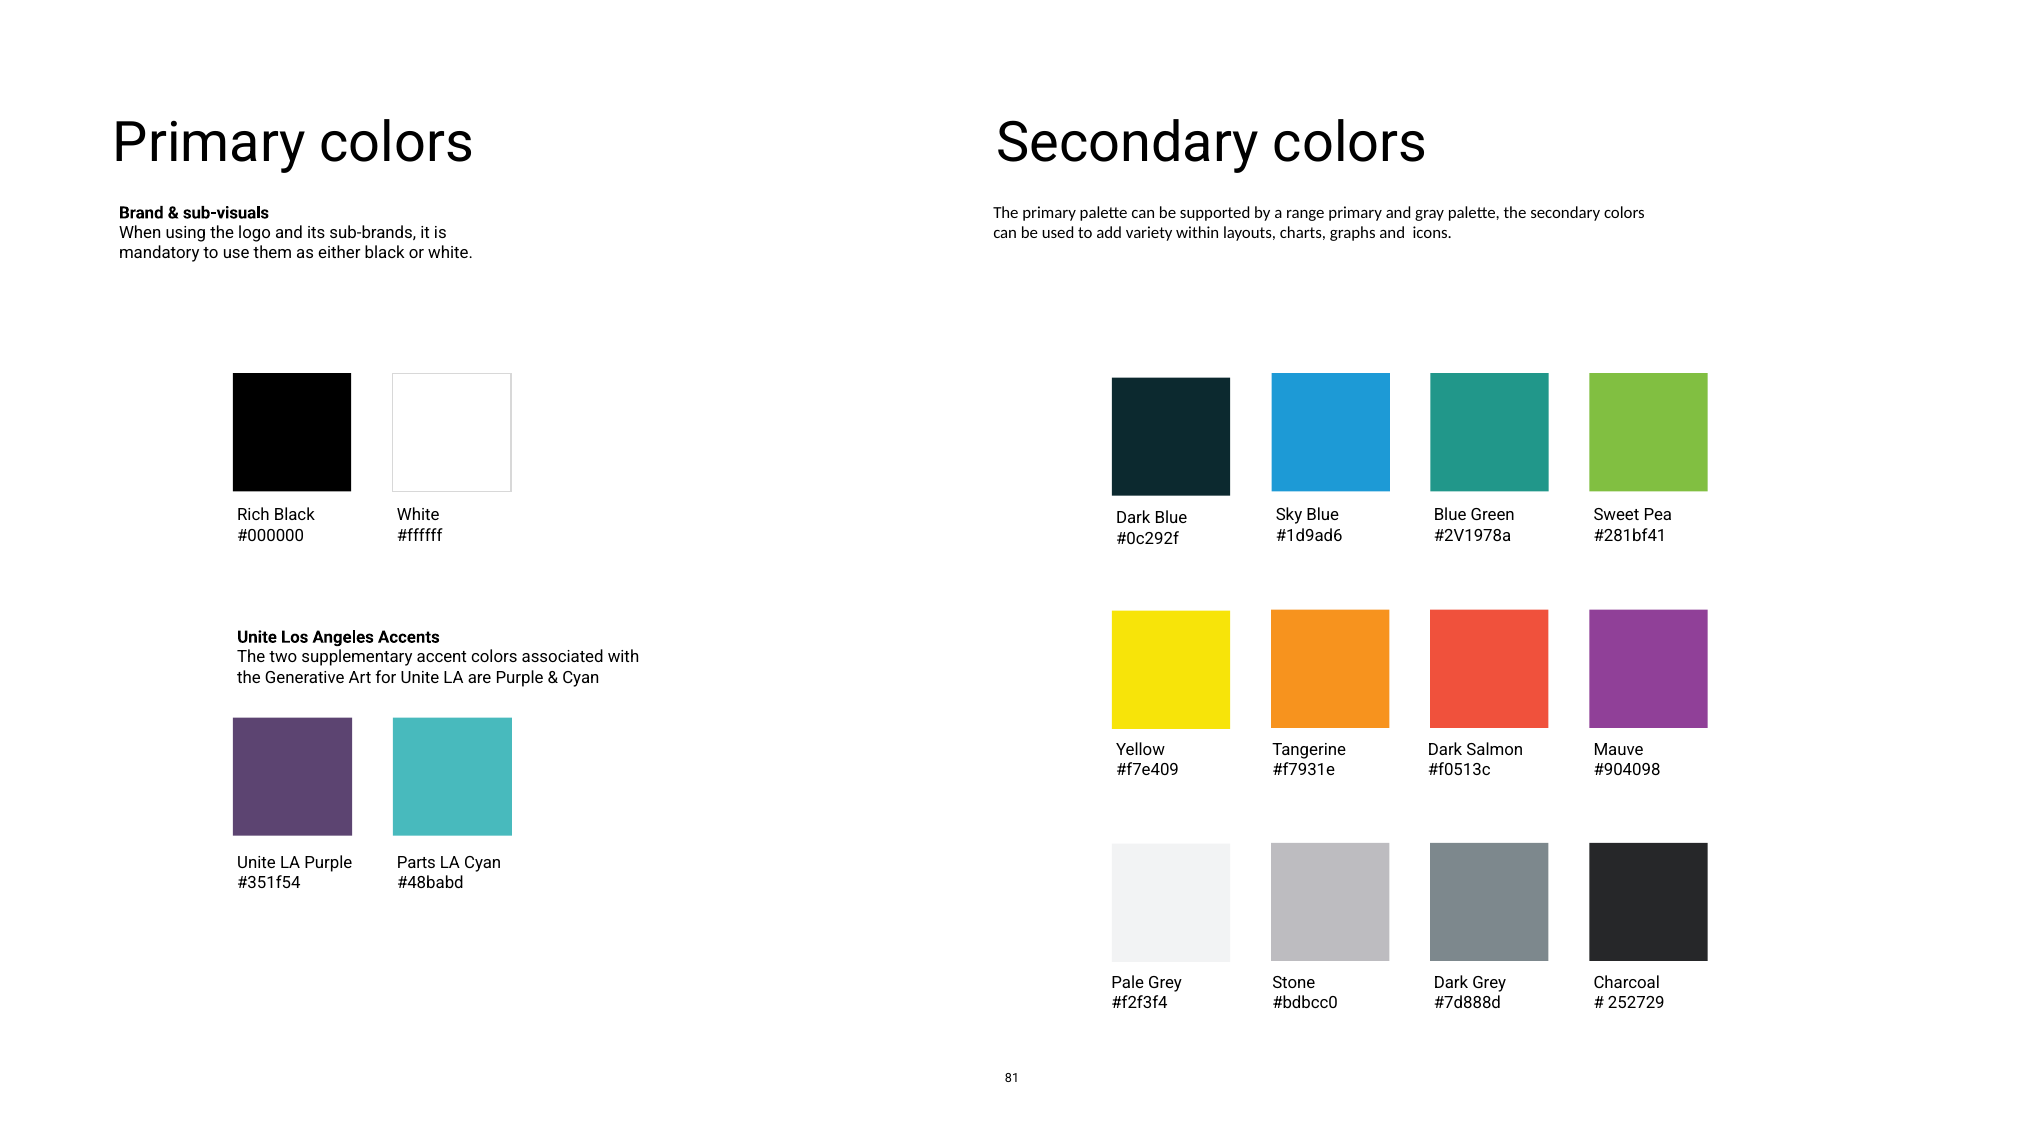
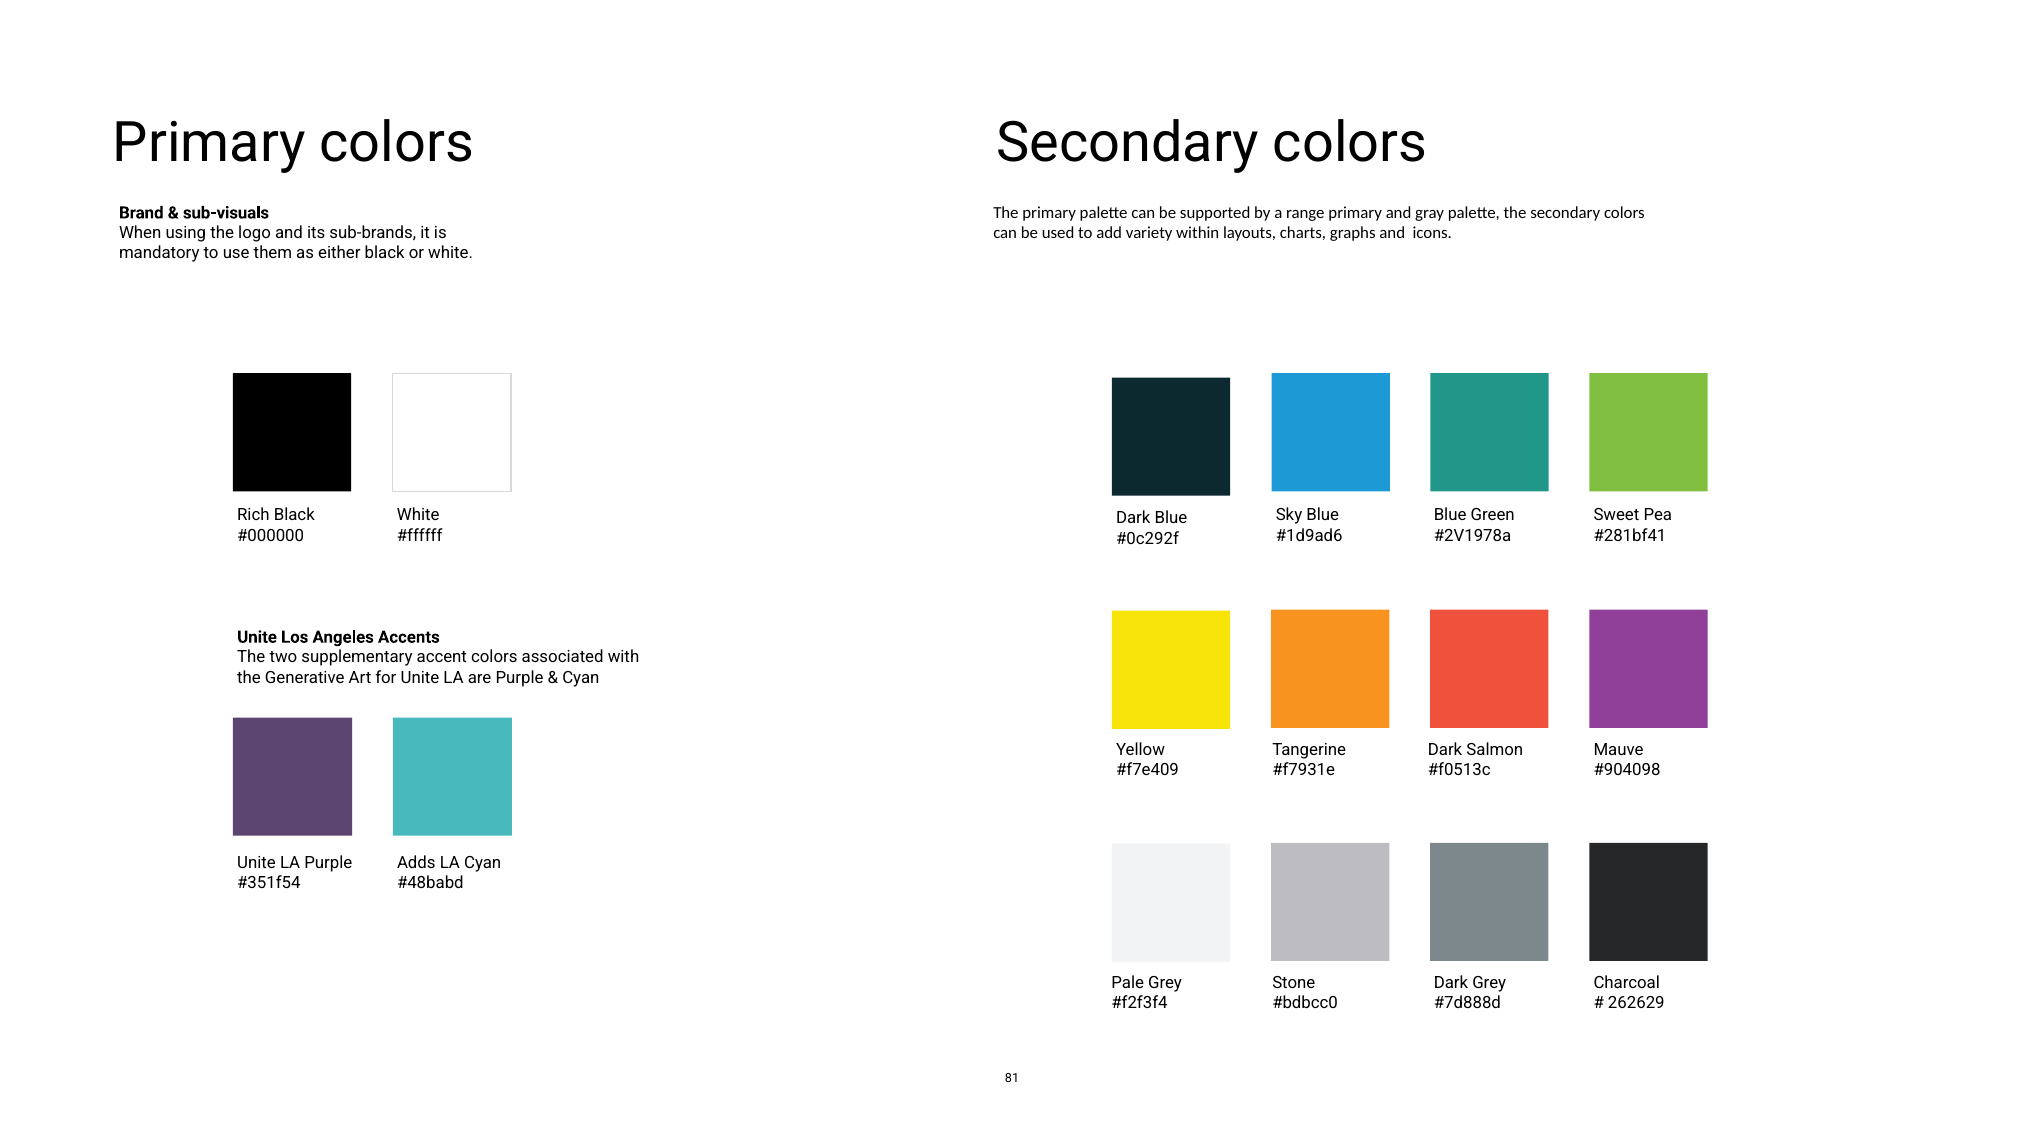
Parts: Parts -> Adds (416, 863)
252729: 252729 -> 262629 (1636, 1004)
